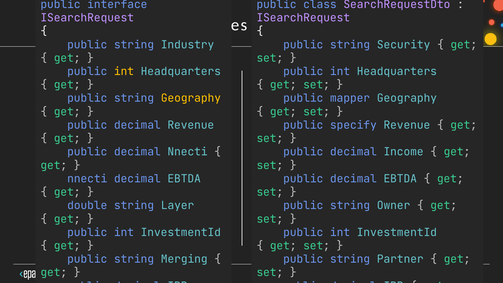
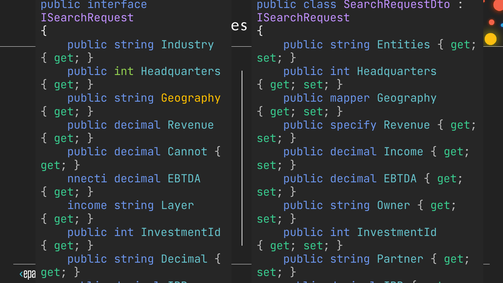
string Security: Security -> Entities (404, 45)
int colour: yellow -> light green (124, 71)
decimal Nnecti: Nnecti -> Cannot (188, 152)
double: double -> income (87, 206)
string Merging: Merging -> Decimal (184, 259)
